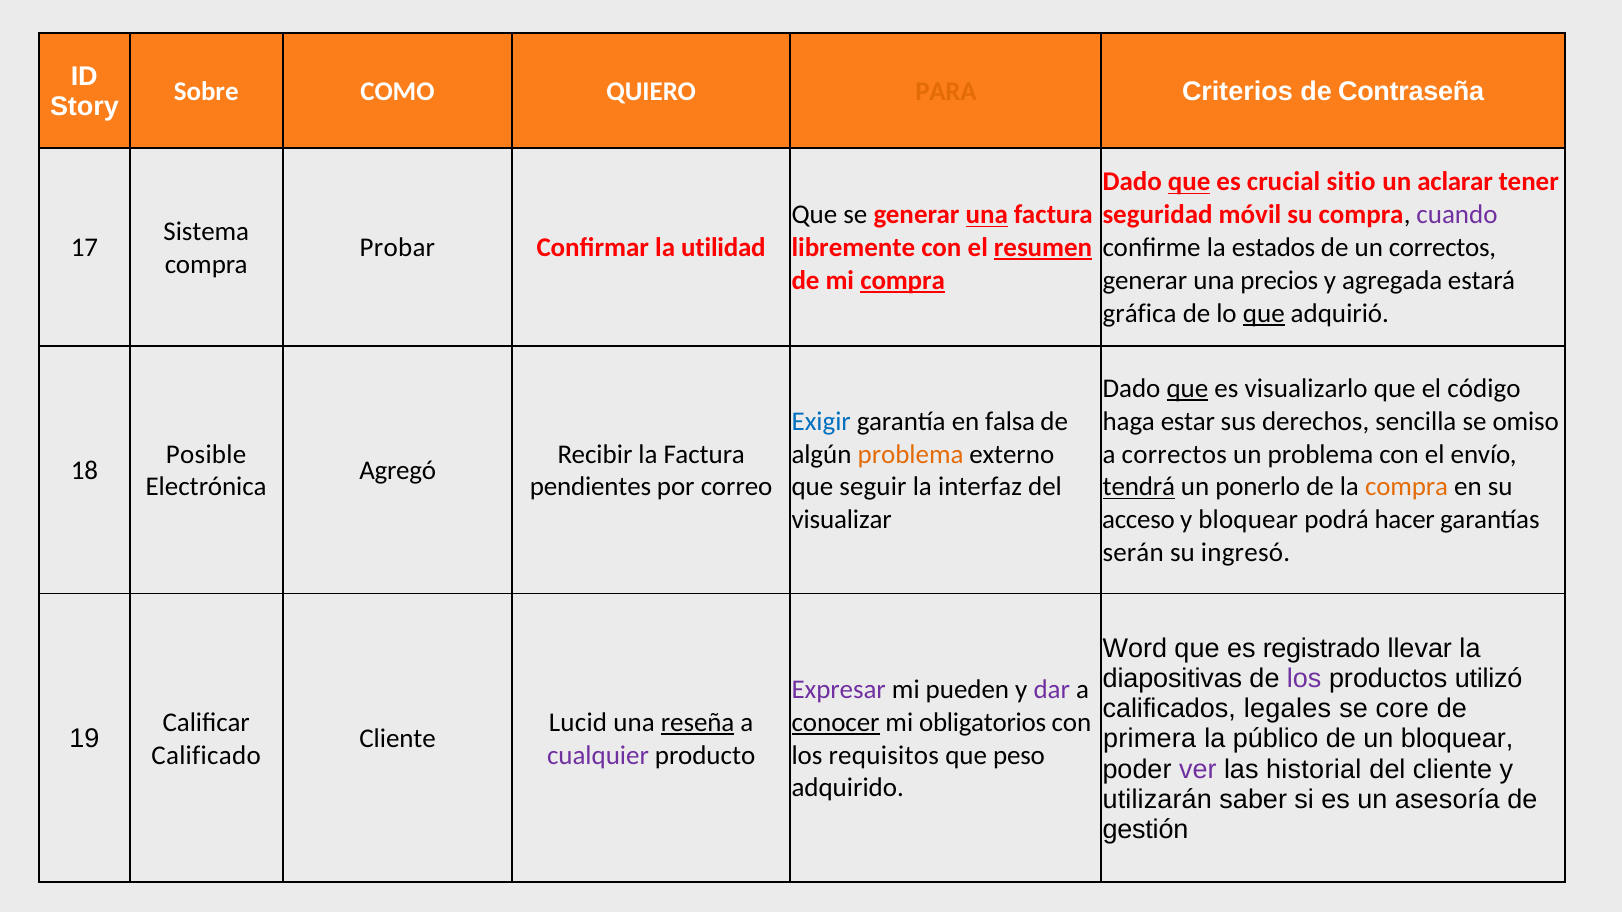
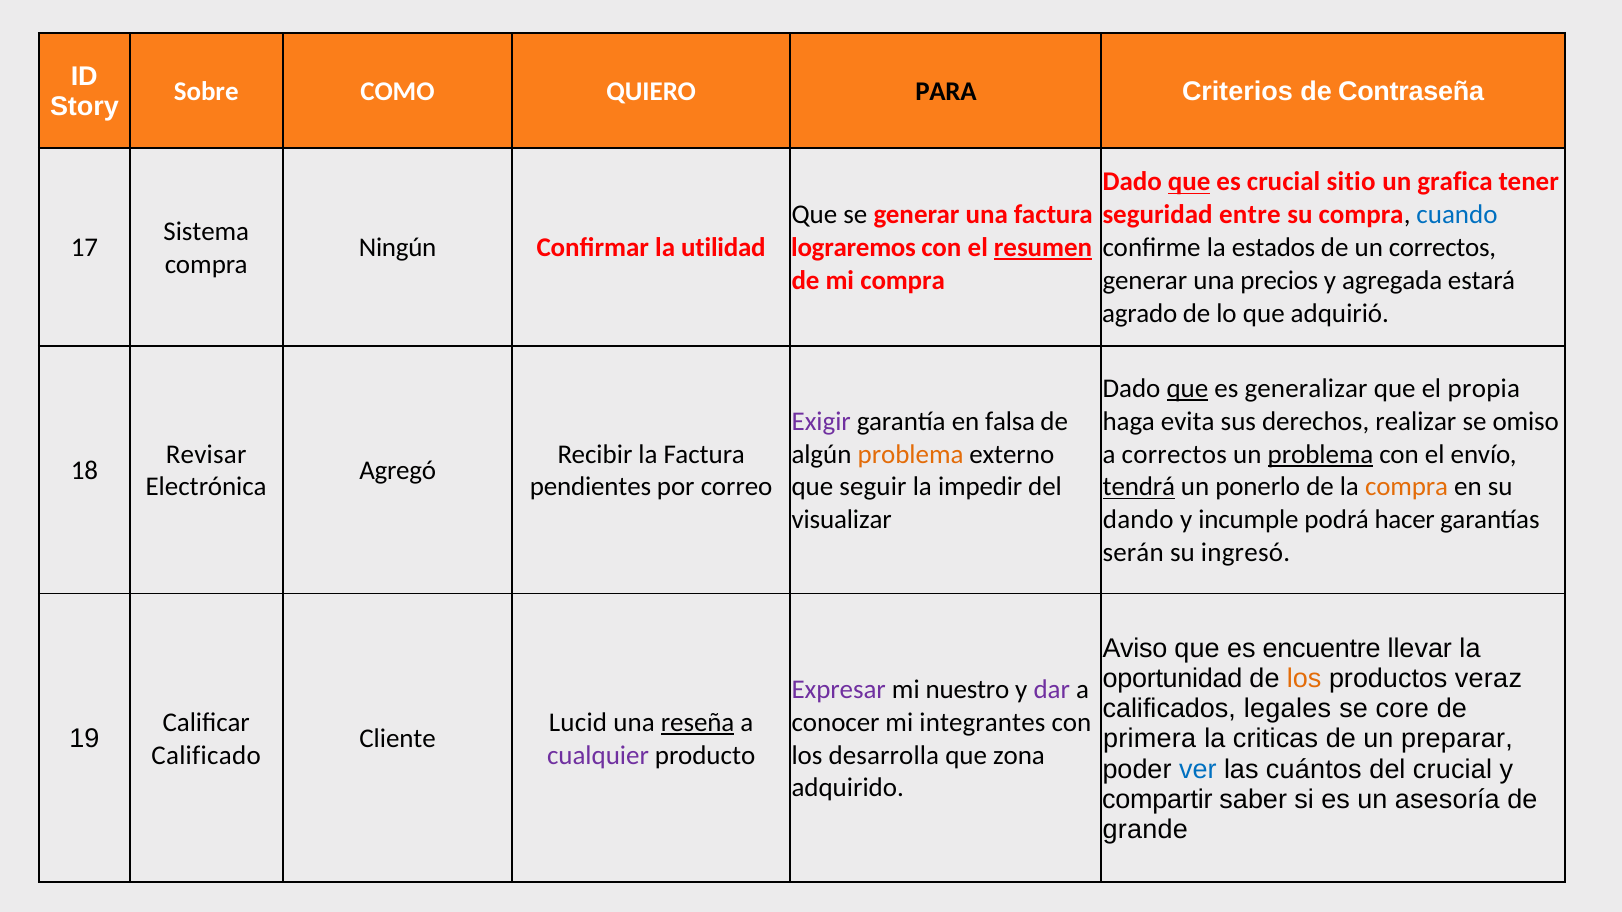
PARA colour: orange -> black (946, 91)
aclarar: aclarar -> grafica (1455, 182)
una underline: present -> none (987, 215)
móvil: móvil -> entre (1250, 215)
cuando colour: purple -> blue (1457, 215)
Probar: Probar -> Ningún (398, 248)
libremente: libremente -> lograremos (854, 248)
compra underline: present -> none (903, 281)
gráfica: gráfica -> agrado (1140, 314)
que underline: present -> none (1264, 314)
visualizarlo: visualizarlo -> generalizar (1306, 388)
código: código -> propia (1484, 388)
Exigir colour: blue -> purple (821, 421)
estar: estar -> evita (1188, 421)
sencilla: sencilla -> realizar (1416, 421)
Posible: Posible -> Revisar (206, 454)
problema underline: none -> present (1320, 454)
interfaz: interfaz -> impedir (980, 487)
acceso: acceso -> dando (1138, 520)
y bloquear: bloquear -> incumple (1248, 520)
Word: Word -> Aviso (1135, 648)
registrado: registrado -> encuentre (1322, 648)
diapositivas: diapositivas -> oportunidad (1172, 679)
los colour: purple -> orange (1304, 679)
utilizó: utilizó -> veraz (1488, 679)
pueden: pueden -> nuestro (968, 690)
conocer underline: present -> none (836, 723)
obligatorios: obligatorios -> integrantes (982, 723)
público: público -> criticas (1276, 739)
un bloquear: bloquear -> preparar (1457, 739)
requisitos: requisitos -> desarrolla (884, 755)
peso: peso -> zona (1019, 755)
ver colour: purple -> blue (1198, 770)
historial: historial -> cuántos (1314, 770)
del cliente: cliente -> crucial (1453, 770)
utilizarán: utilizarán -> compartir (1157, 800)
gestión: gestión -> grande (1145, 830)
